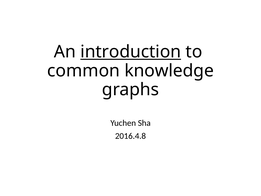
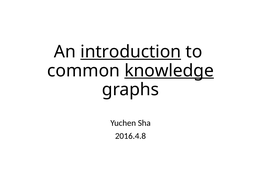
knowledge underline: none -> present (169, 71)
